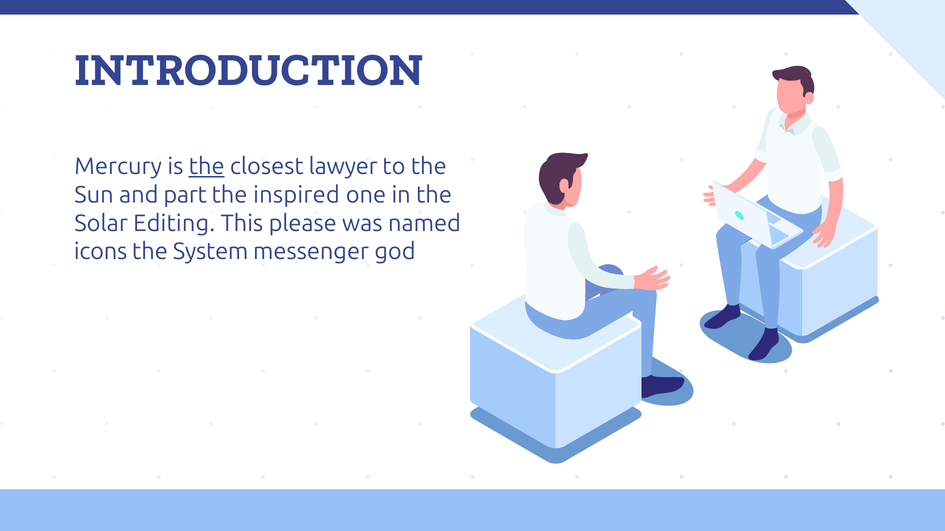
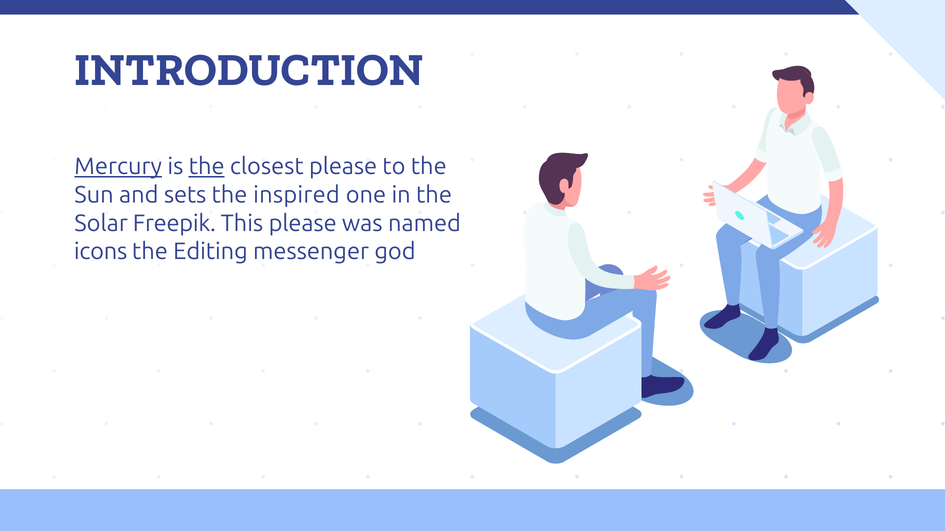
Mercury underline: none -> present (118, 167)
closest lawyer: lawyer -> please (343, 167)
part: part -> sets (185, 195)
Editing: Editing -> Freepik (174, 224)
System: System -> Editing (210, 252)
